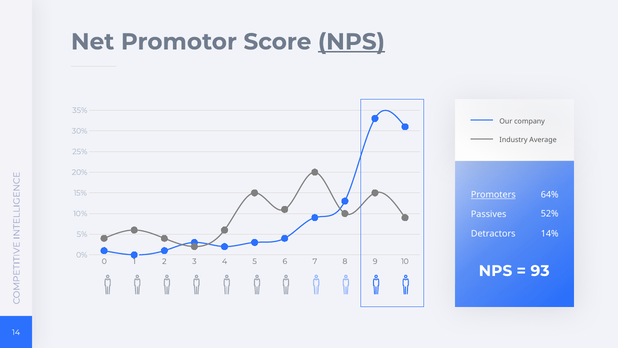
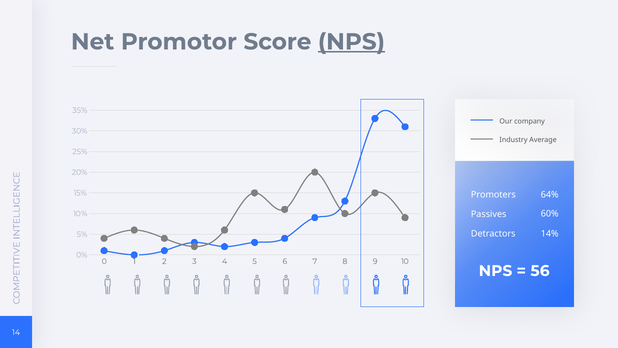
Promoters underline: present -> none (493, 195)
52%: 52% -> 60% (550, 214)
93: 93 -> 56 (540, 271)
